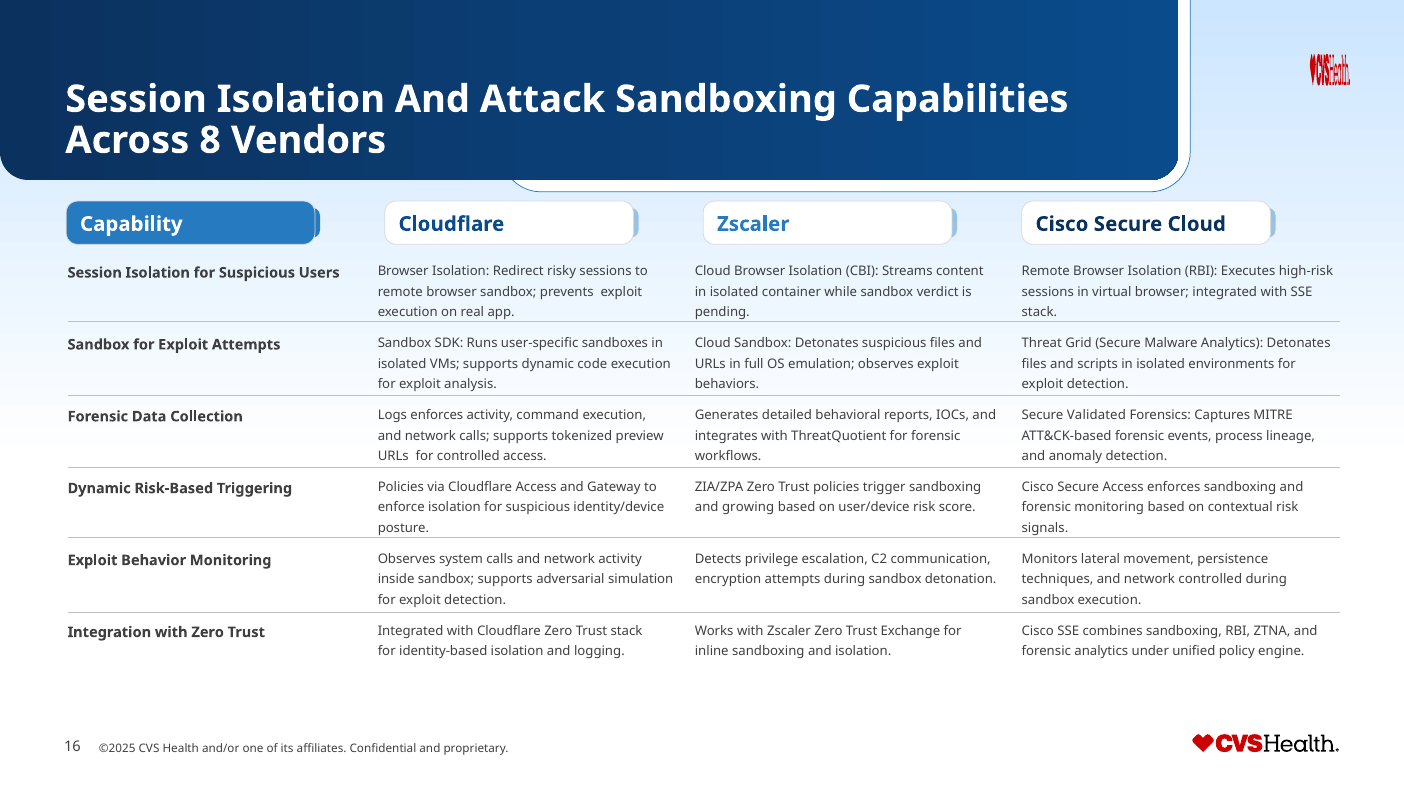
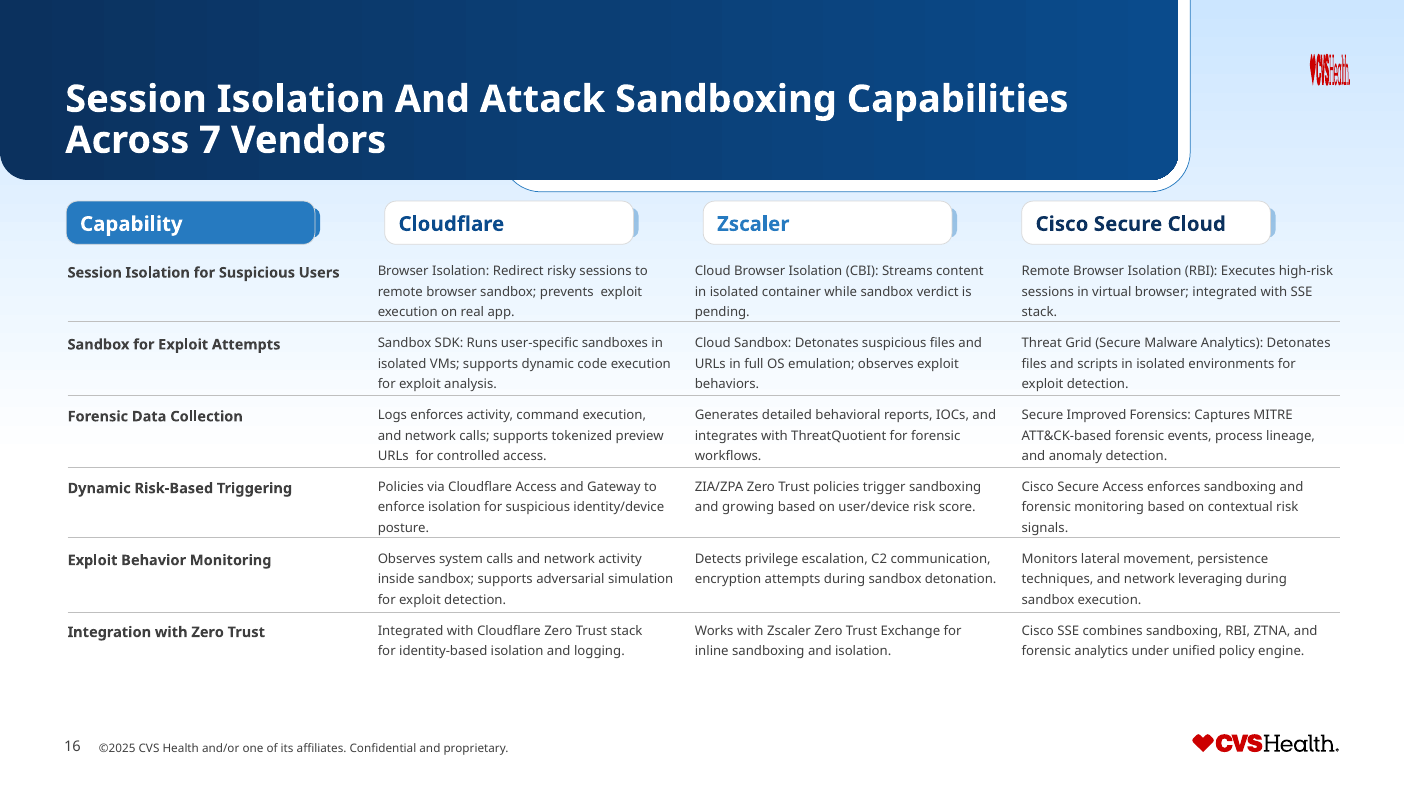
8: 8 -> 7 (210, 140)
Validated: Validated -> Improved (1097, 415)
network controlled: controlled -> leveraging (1210, 579)
